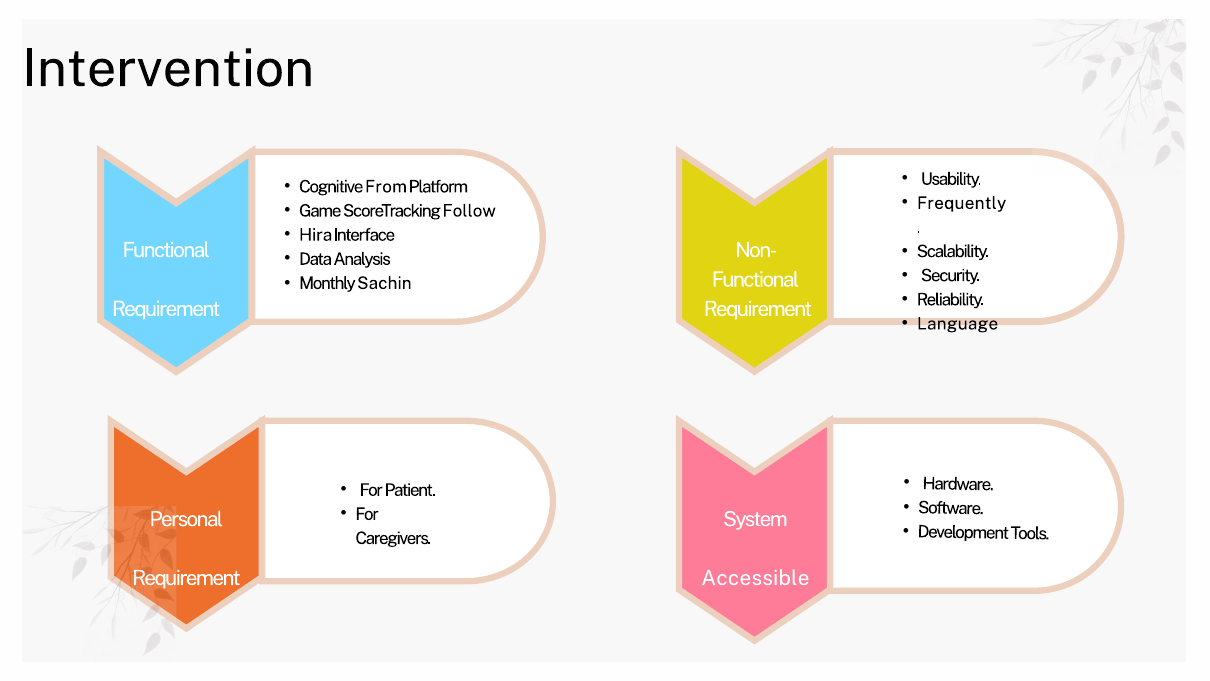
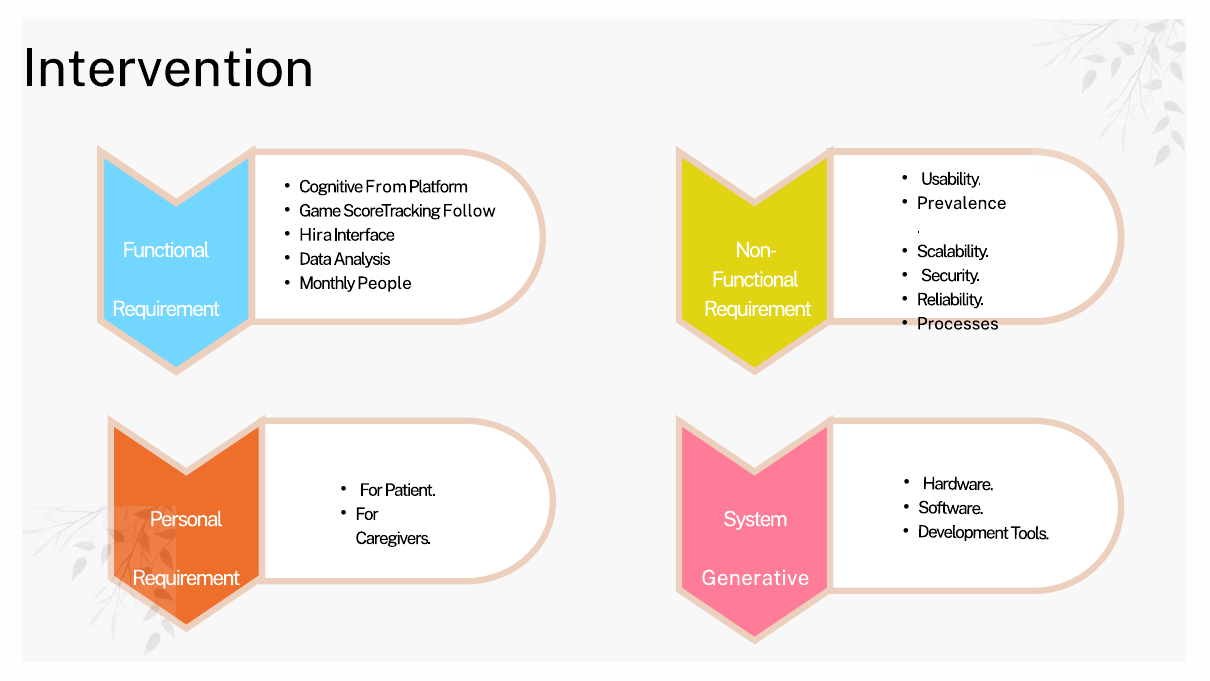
Frequently: Frequently -> Prevalence (962, 203)
Sachin: Sachin -> People (384, 283)
Language: Language -> Processes (958, 324)
Accessible: Accessible -> Generative (755, 578)
